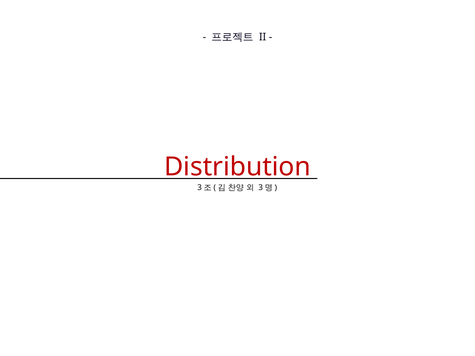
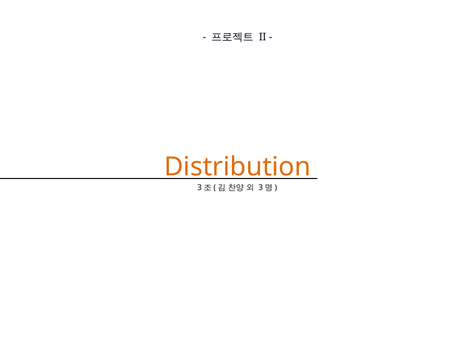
Distribution colour: red -> orange (237, 167)
